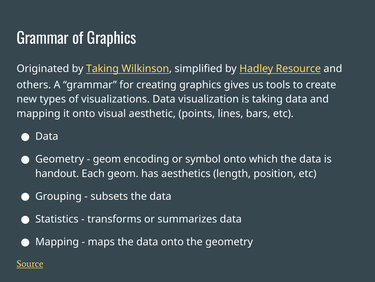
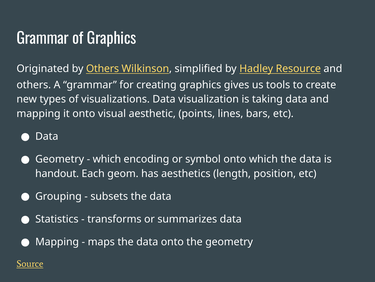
by Taking: Taking -> Others (103, 69)
geom: geom -> which (107, 159)
